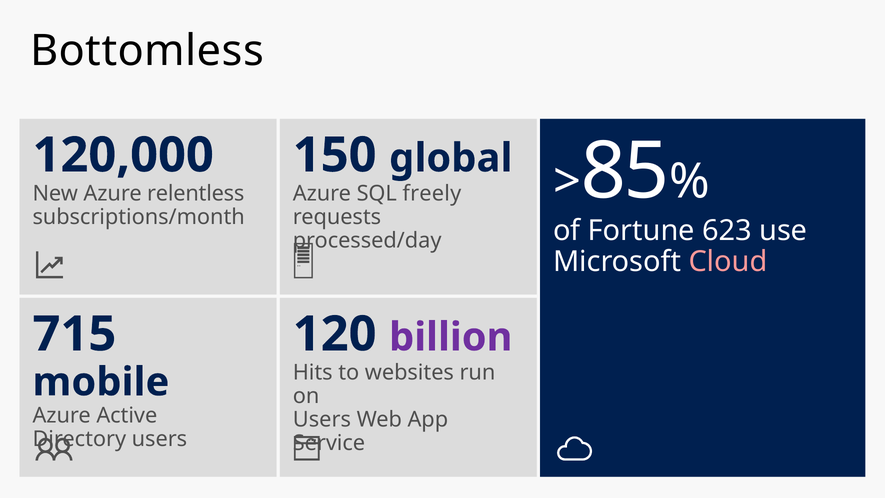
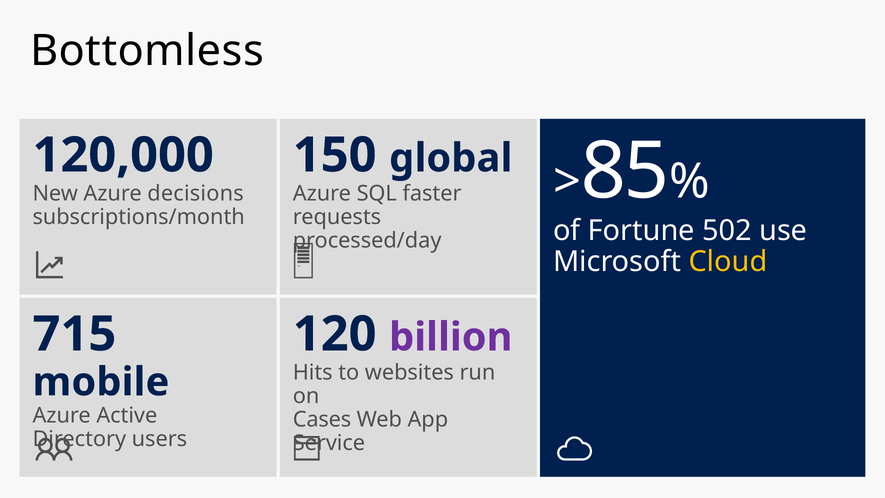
relentless: relentless -> decisions (196, 193)
freely: freely -> faster (432, 193)
623: 623 -> 502 (727, 230)
Cloud colour: pink -> yellow (728, 262)
Users: Users -> Cases (322, 419)
